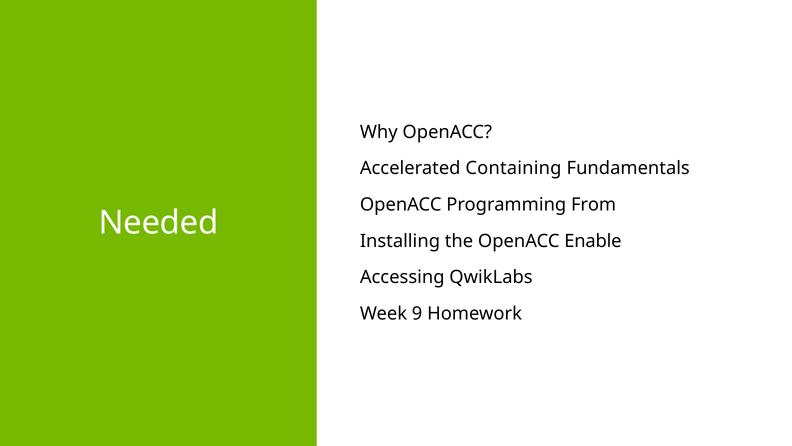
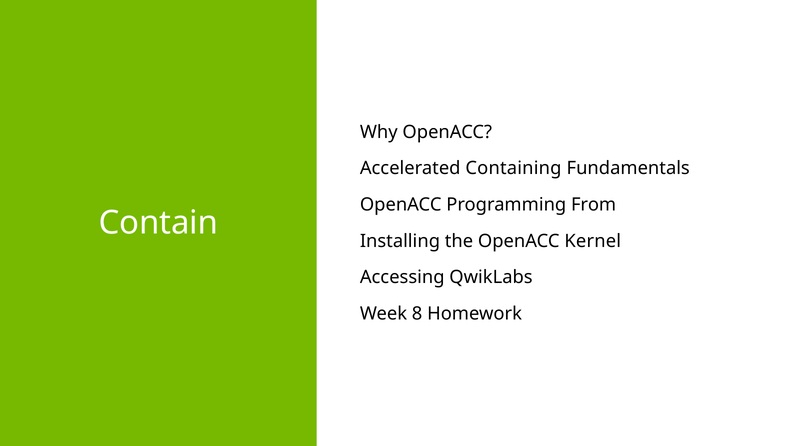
Needed: Needed -> Contain (158, 223)
Enable: Enable -> Kernel (593, 241)
9: 9 -> 8 (417, 313)
